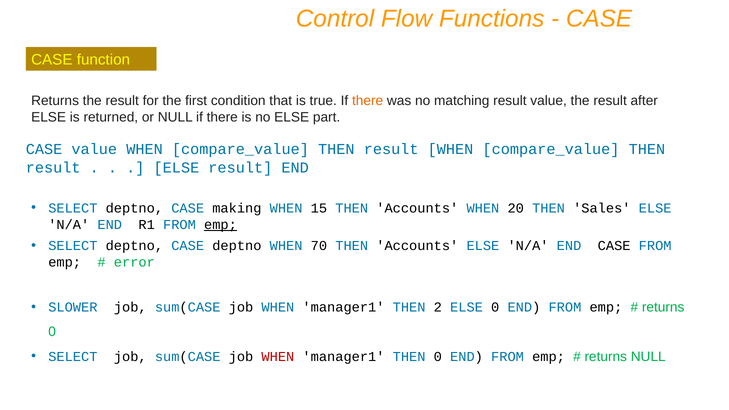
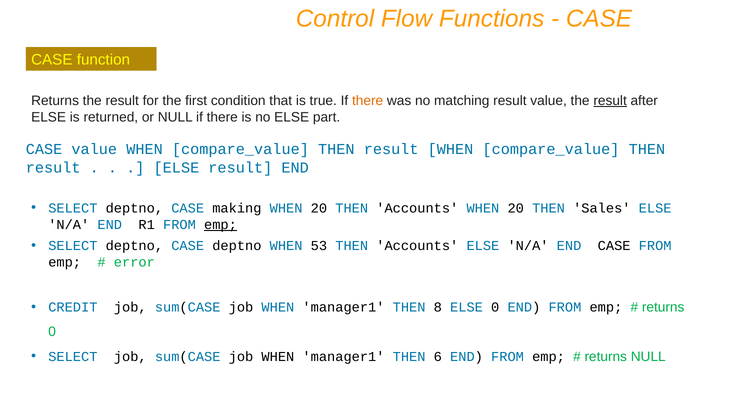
result underline: none -> present (610, 101)
15: 15 -> 20 (319, 208)
70: 70 -> 53 (319, 246)
SLOWER: SLOWER -> CREDIT (73, 307)
2: 2 -> 8 (438, 307)
WHEN colour: red -> black (278, 357)
THEN 0: 0 -> 6 (438, 357)
